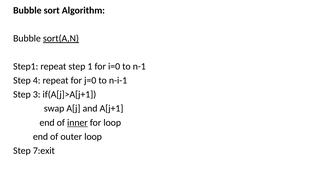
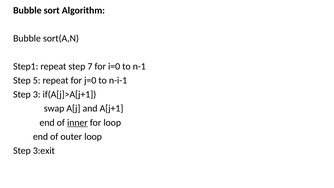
sort(A,N underline: present -> none (61, 38)
1: 1 -> 7 (90, 66)
4: 4 -> 5 (37, 80)
7:exit: 7:exit -> 3:exit (44, 150)
